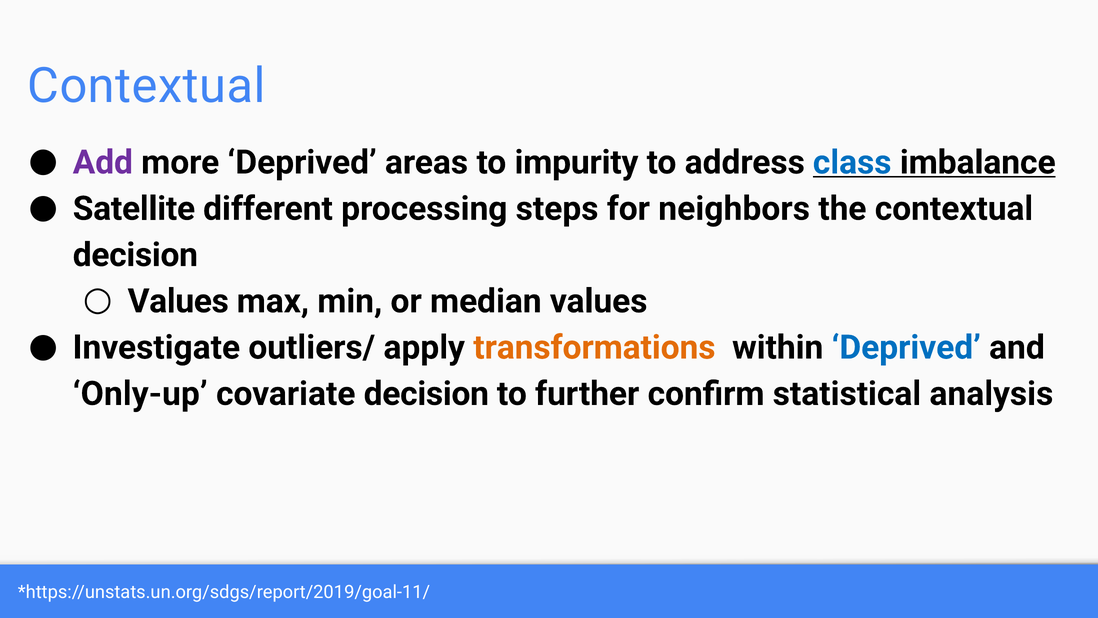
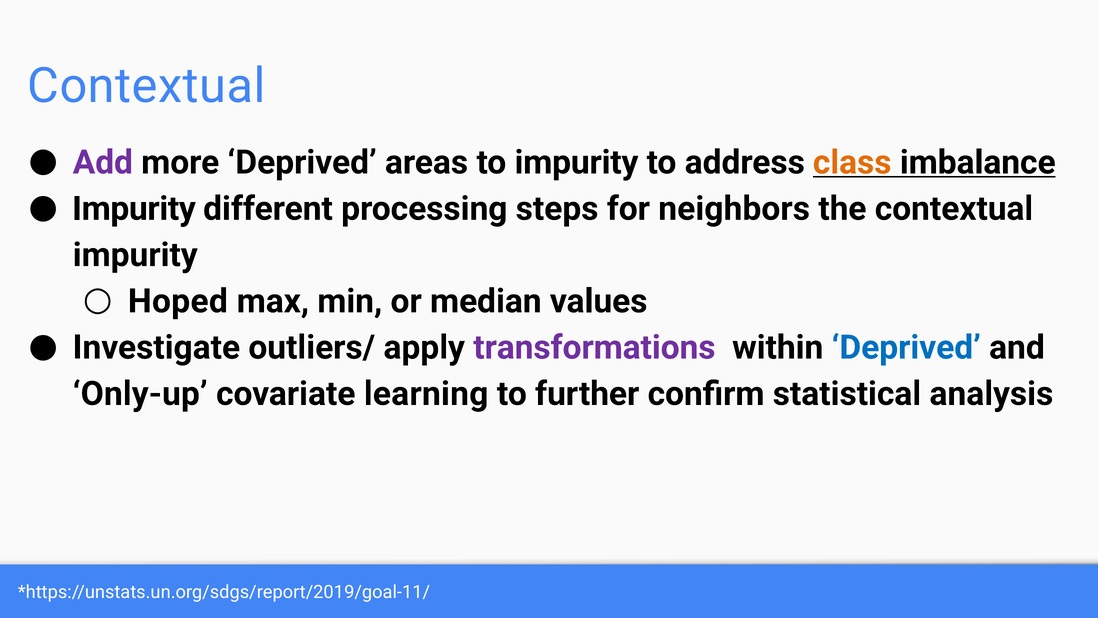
class colour: blue -> orange (852, 162)
Satellite: Satellite -> Impurity (134, 209)
decision: decision -> impurity (135, 255)
Values: Values -> Hoped (178, 301)
transformations colour: orange -> purple (594, 347)
covariate decision: decision -> learning (426, 394)
